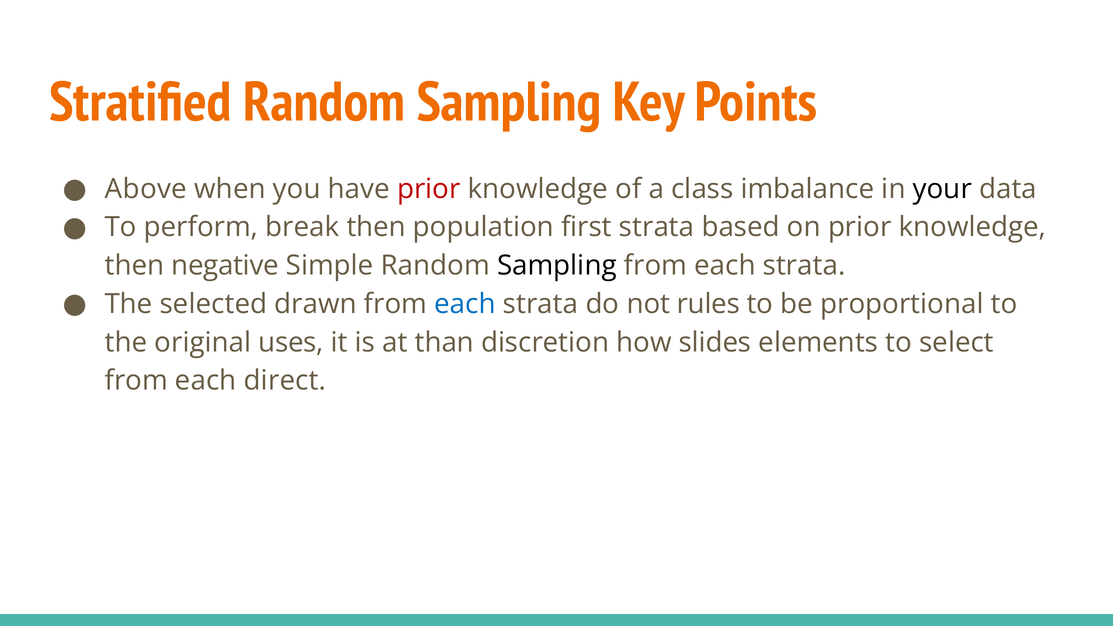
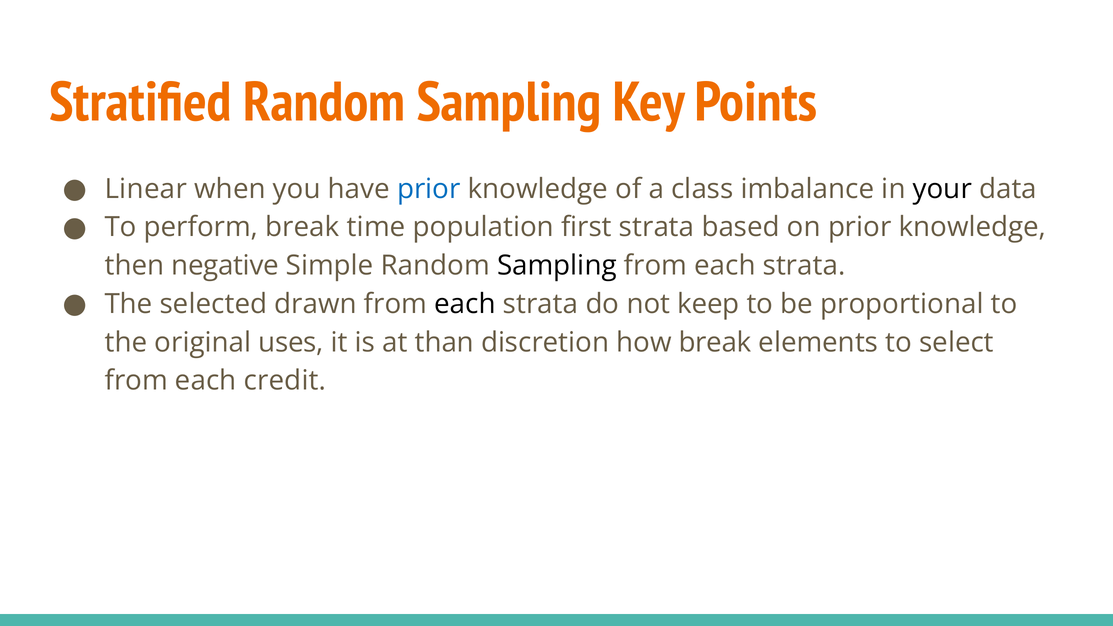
Above: Above -> Linear (146, 189)
prior colour: red -> blue (429, 189)
break then: then -> time (376, 227)
each colour: blue -> black (465, 304)
rules: rules -> keep (708, 304)
how slides: slides -> break (715, 342)
direct: direct -> credit (285, 381)
